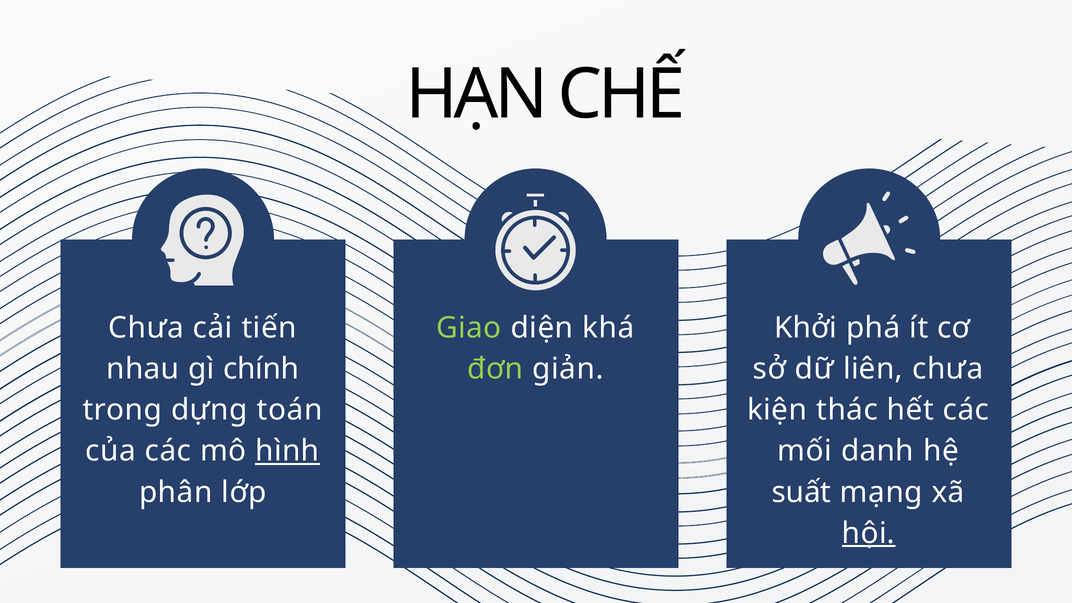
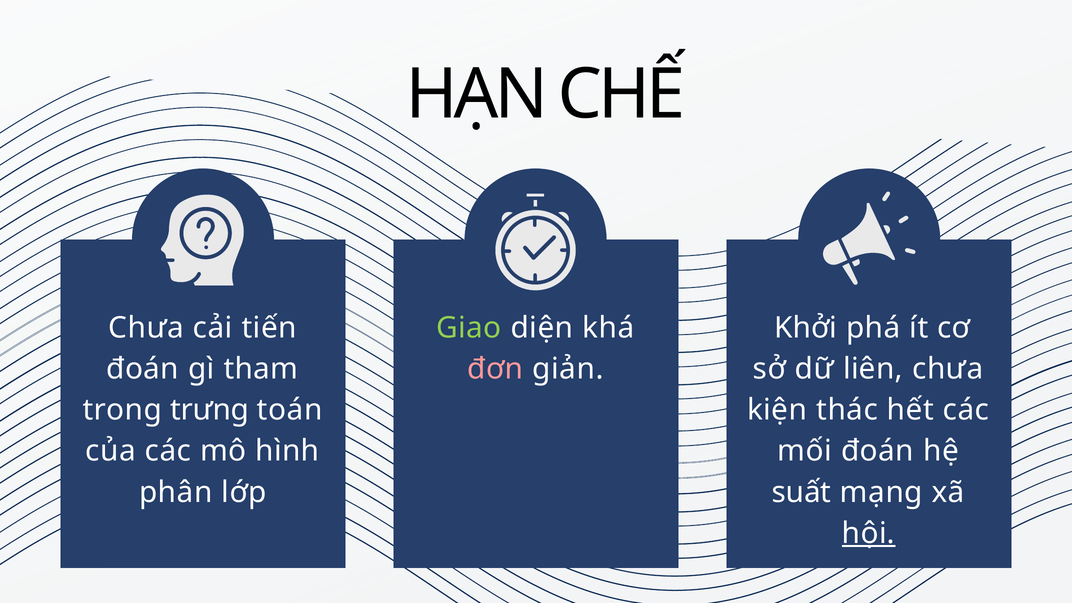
đơn colour: light green -> pink (495, 369)
nhau: nhau -> đoán (143, 369)
chính: chính -> tham (261, 369)
dựng: dựng -> trưng (210, 410)
hình underline: present -> none (287, 451)
mối danh: danh -> đoán (877, 451)
